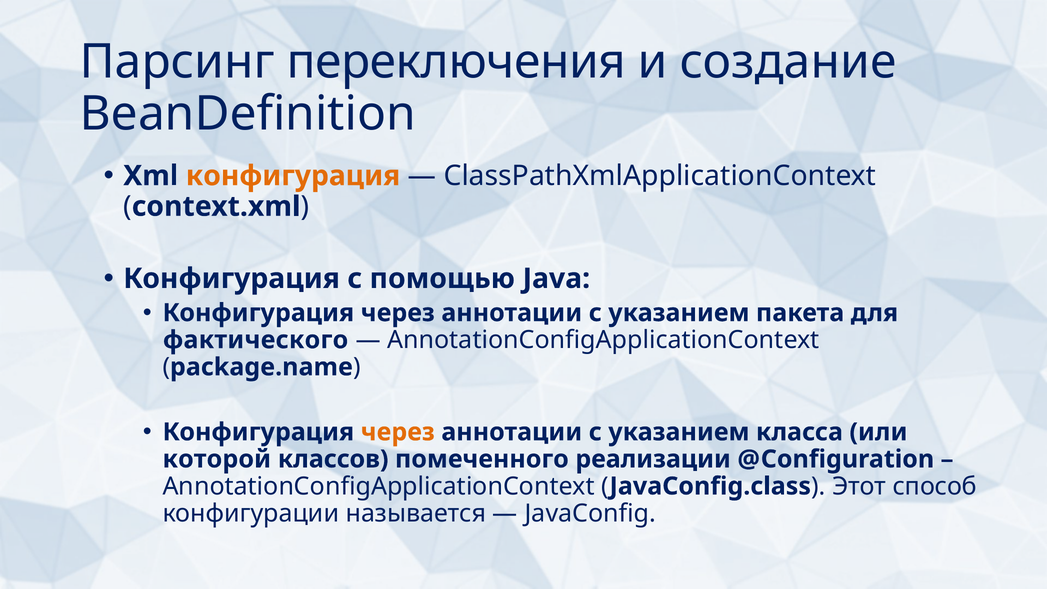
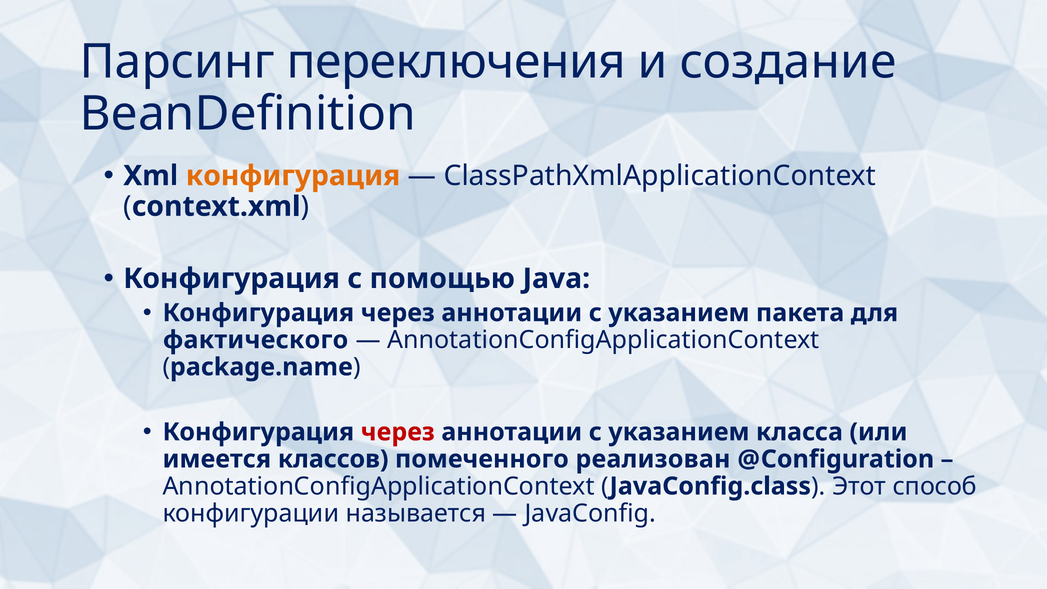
через colour: orange -> red (398, 432)
которой: которой -> имеется (217, 459)
реализации: реализации -> реализован (653, 459)
